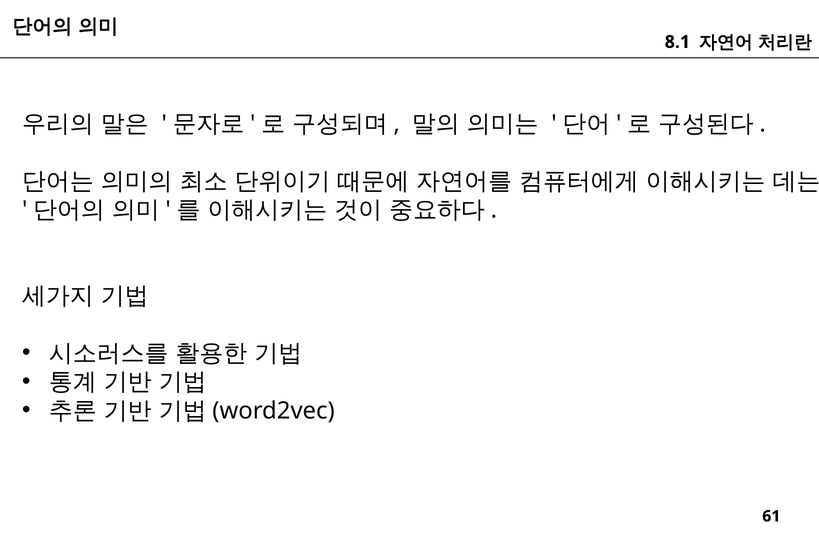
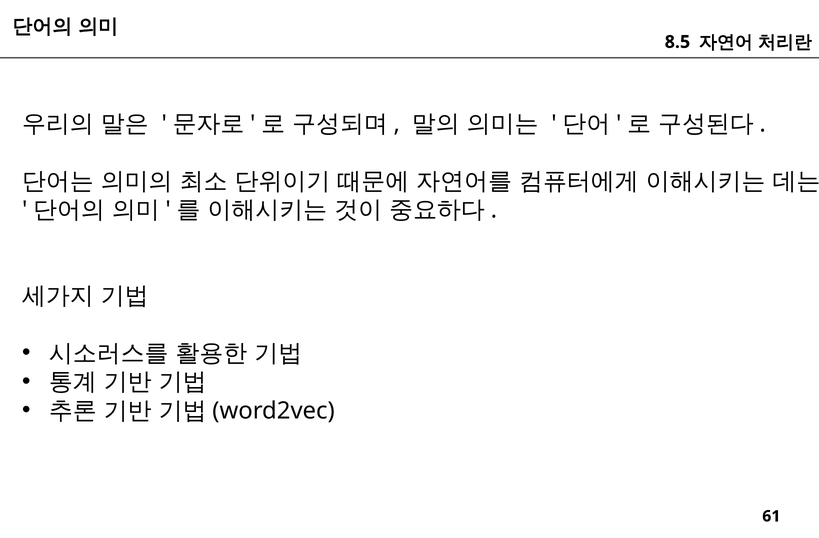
8.1: 8.1 -> 8.5 (677, 42)
